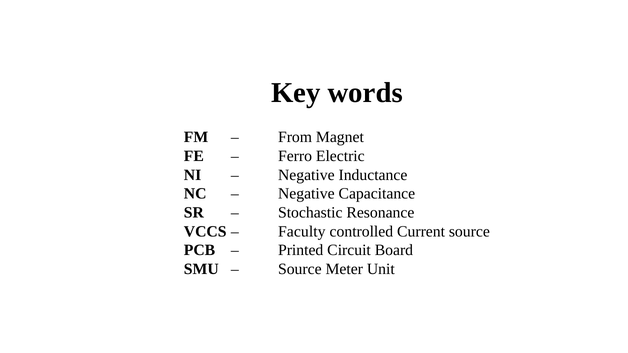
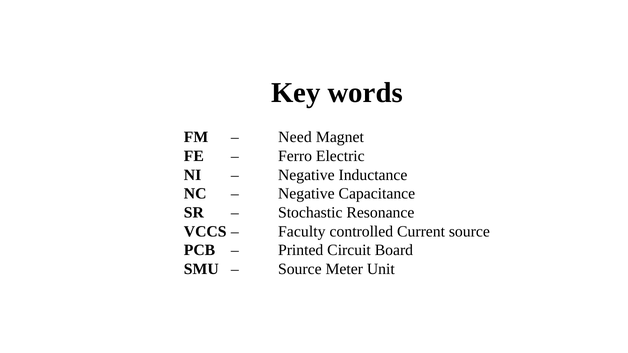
From: From -> Need (295, 137)
